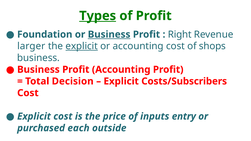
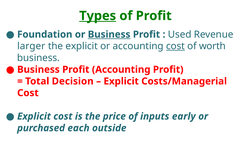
Right: Right -> Used (180, 34)
explicit underline: present -> none (82, 46)
cost underline: none -> present (175, 46)
shops: shops -> worth (212, 46)
Costs/Subscribers: Costs/Subscribers -> Costs/Managerial (184, 81)
entry: entry -> early (184, 117)
